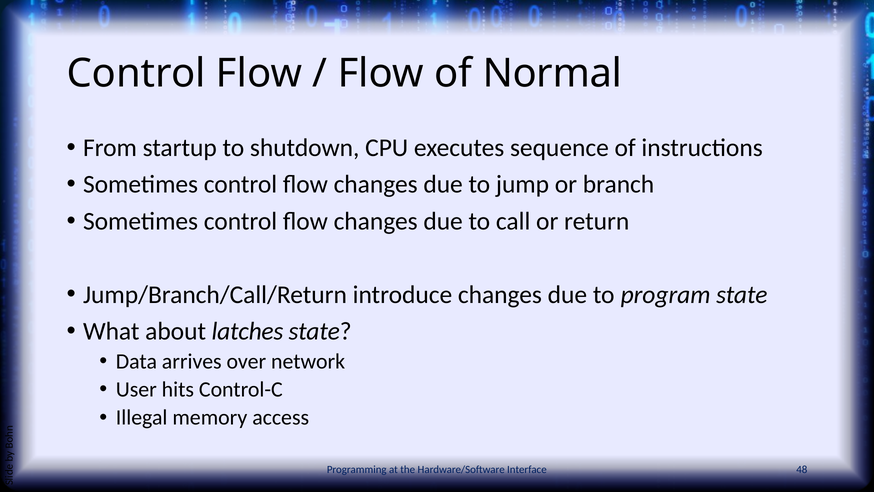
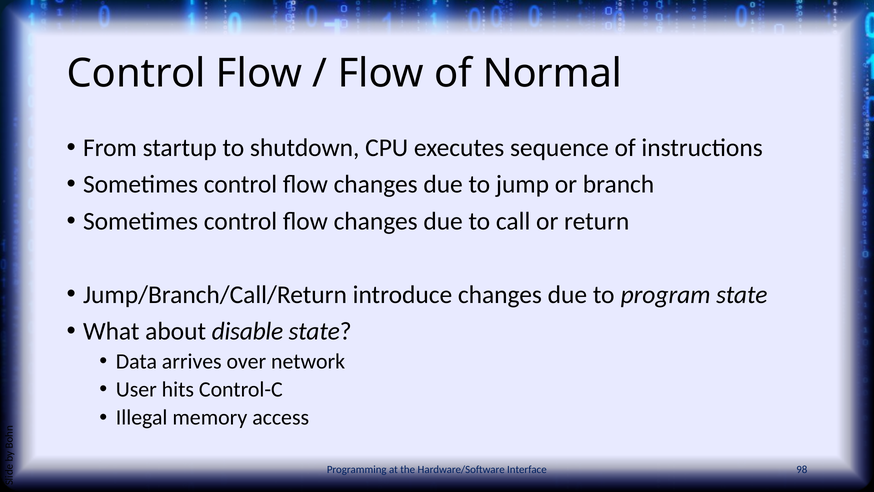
latches: latches -> disable (247, 331)
48: 48 -> 98 (802, 469)
